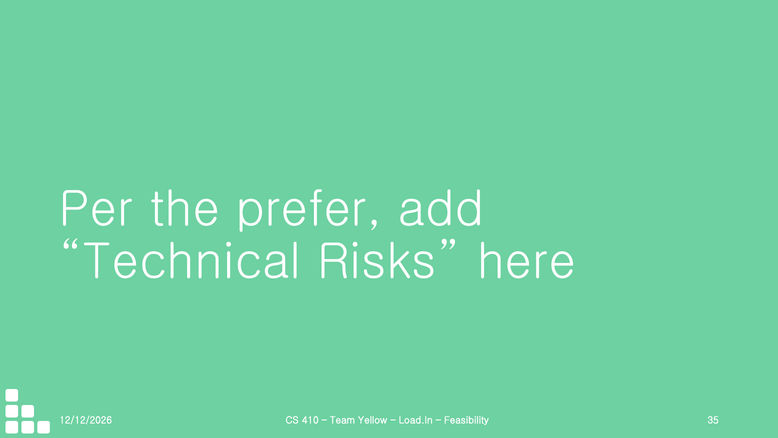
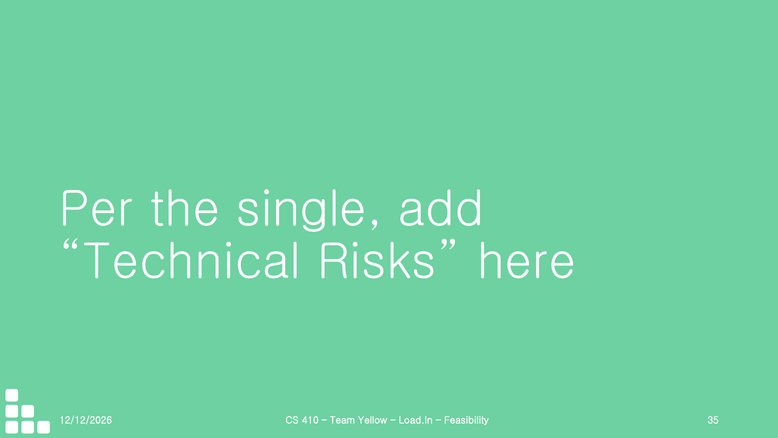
prefer: prefer -> single (309, 209)
